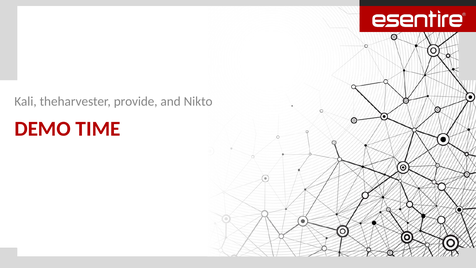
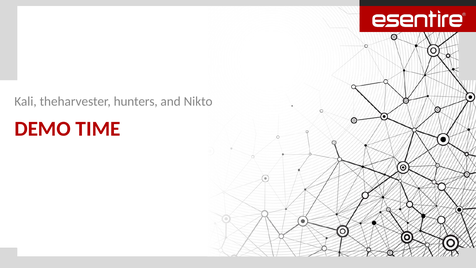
provide: provide -> hunters (136, 101)
